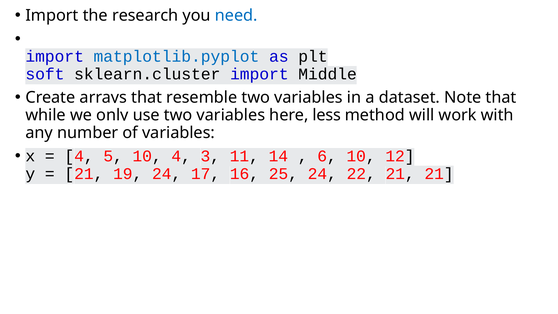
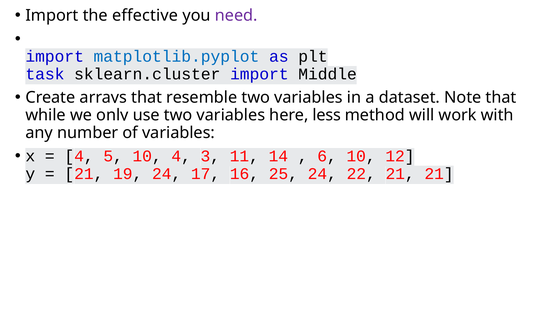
research: research -> effective (145, 16)
need colour: blue -> purple (236, 16)
soft: soft -> task (45, 74)
